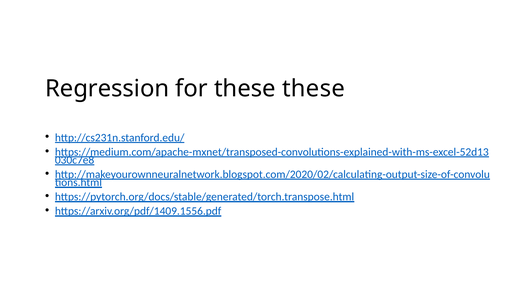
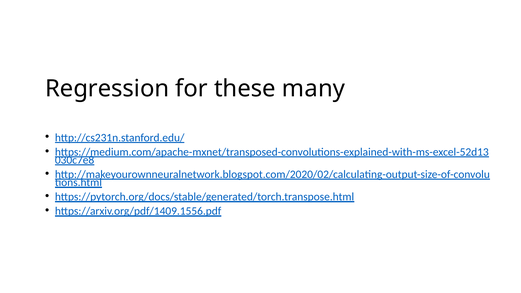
these these: these -> many (314, 89)
